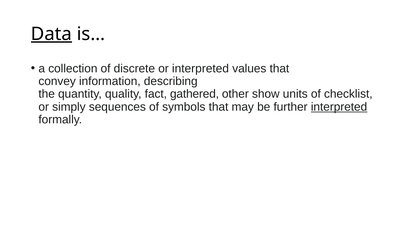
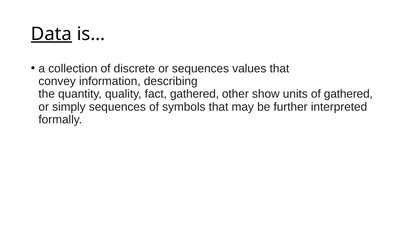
or interpreted: interpreted -> sequences (201, 68)
of checklist: checklist -> gathered (348, 94)
interpreted underline: present -> none (339, 107)
